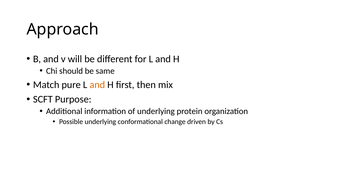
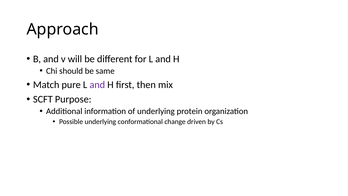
and colour: orange -> purple (97, 85)
